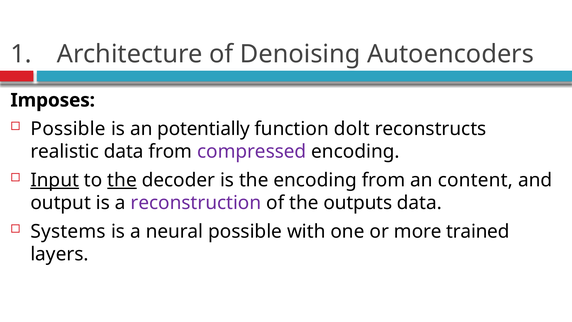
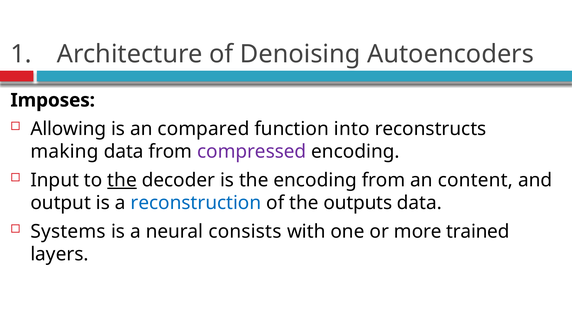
Possible: Possible -> Allowing (68, 129)
potentially: potentially -> compared (203, 129)
dolt: dolt -> into (352, 129)
realistic: realistic -> making (64, 152)
Input underline: present -> none (55, 180)
reconstruction colour: purple -> blue (196, 203)
neural possible: possible -> consists (245, 231)
